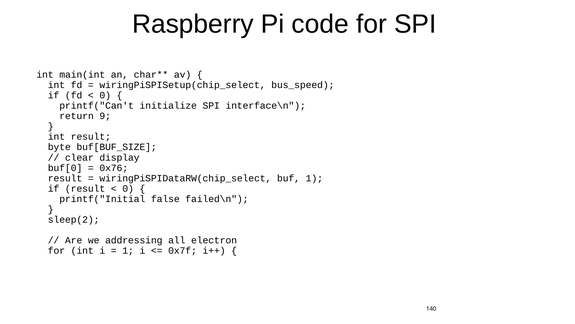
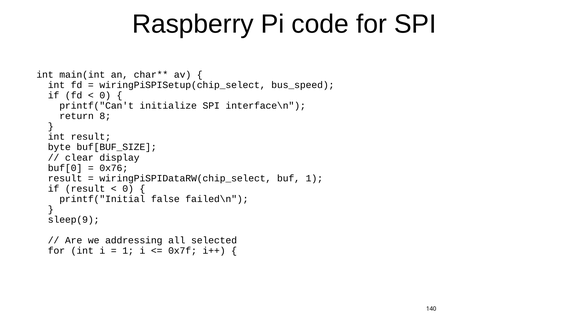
9: 9 -> 8 (105, 116)
sleep(2: sleep(2 -> sleep(9 (74, 219)
electron: electron -> selected (214, 240)
